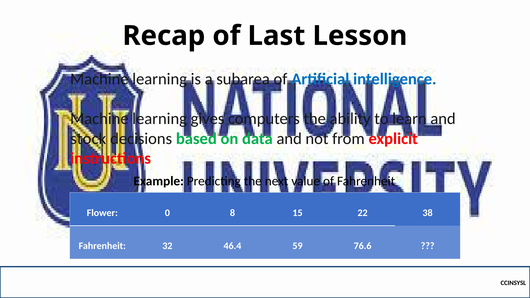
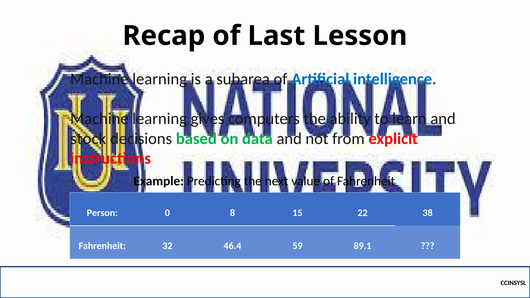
Flower: Flower -> Person (102, 213)
76.6: 76.6 -> 89.1 (363, 246)
